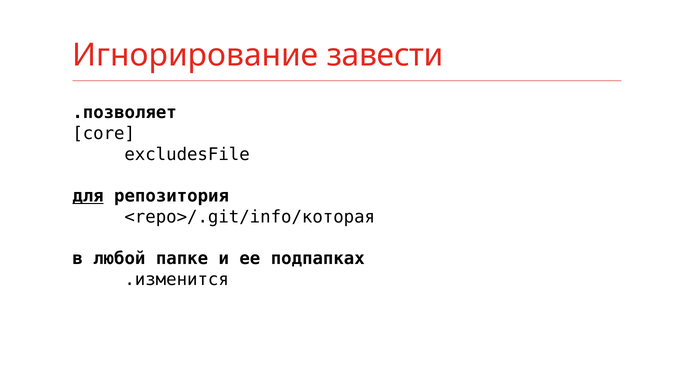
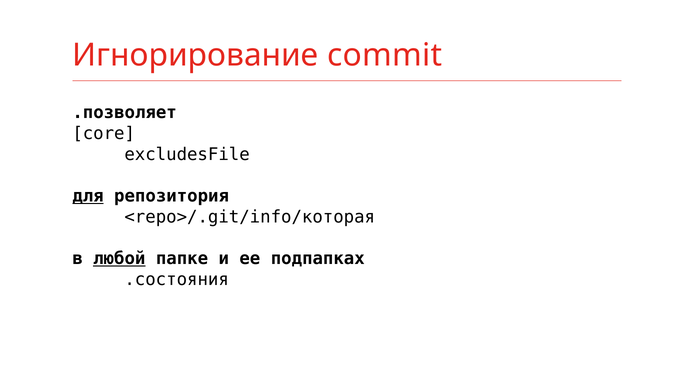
завести: завести -> commit (385, 55)
любой underline: none -> present (119, 258)
.изменится: .изменится -> .состояния (177, 279)
